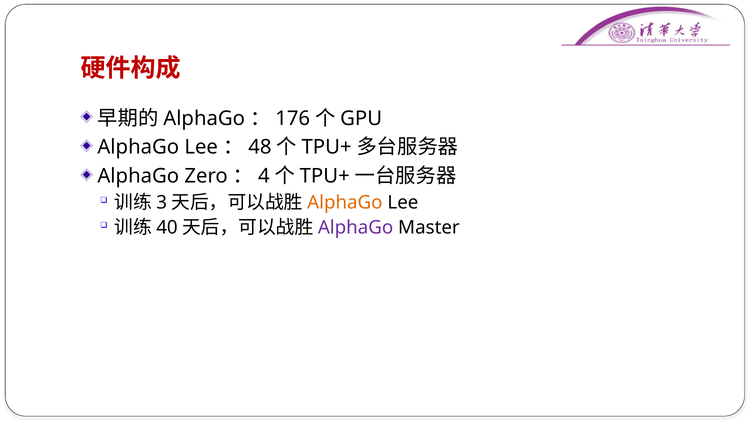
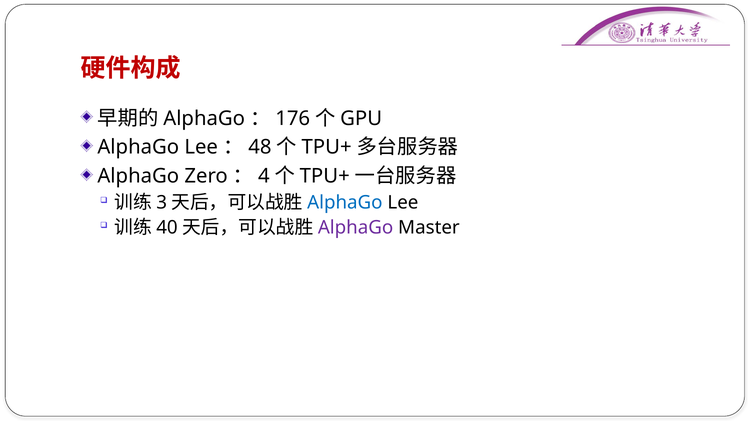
AlphaGo colour: orange -> blue (345, 202)
